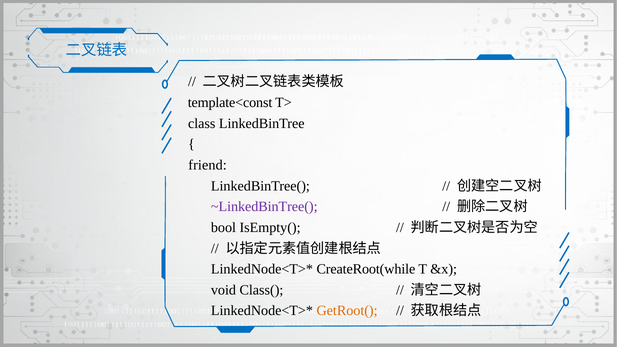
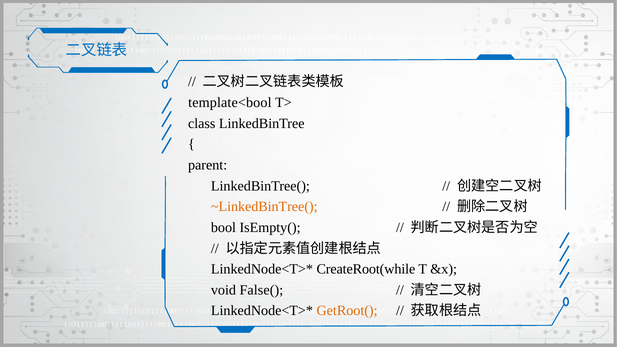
template<const: template<const -> template<bool (230, 103)
friend: friend -> parent (208, 165)
~LinkedBinTree( colour: purple -> orange (264, 207)
Class(: Class( -> False( (261, 290)
